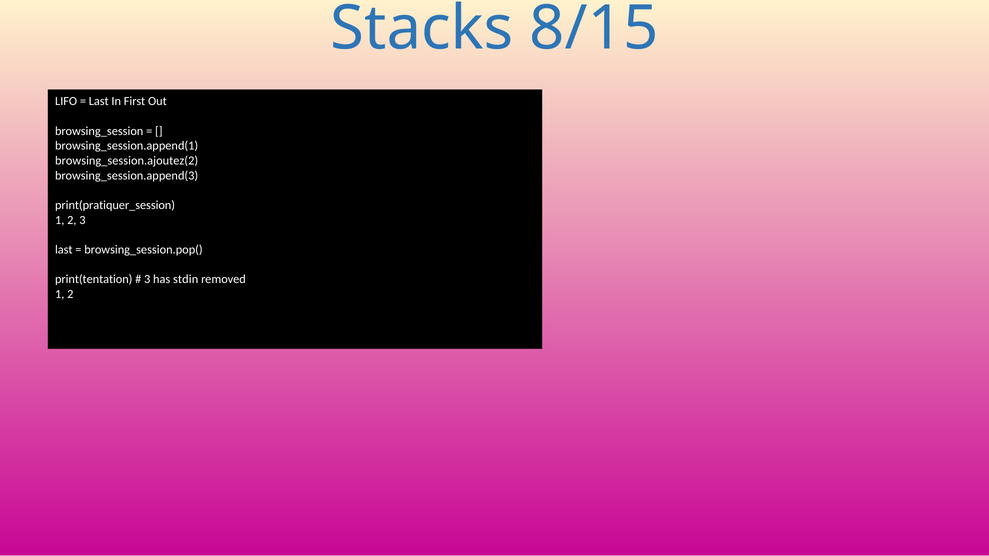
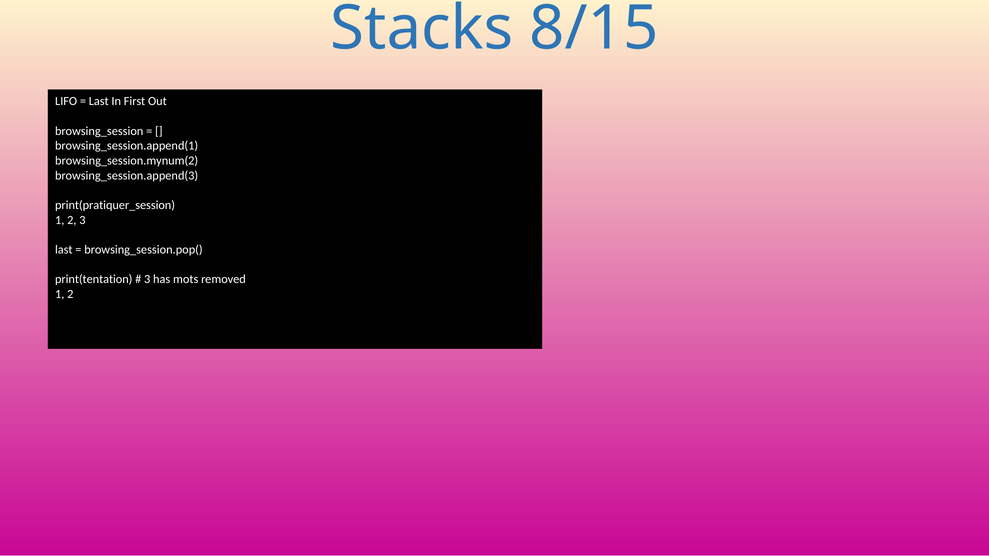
browsing_session.ajoutez(2: browsing_session.ajoutez(2 -> browsing_session.mynum(2 (127, 161)
stdin: stdin -> mots (186, 279)
